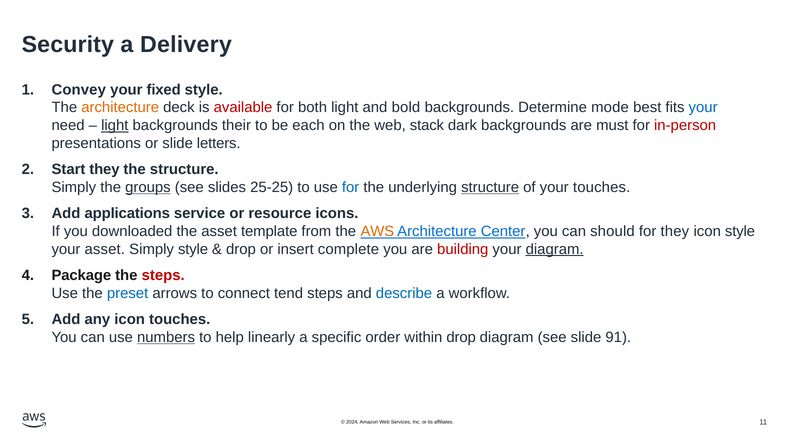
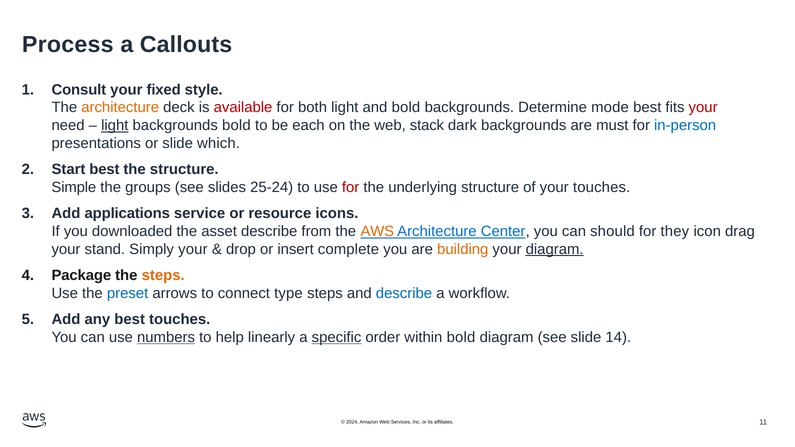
Security: Security -> Process (68, 45)
Delivery: Delivery -> Callouts (186, 45)
Convey: Convey -> Consult (79, 90)
your colour: blue -> red (703, 108)
backgrounds their: their -> bold (236, 125)
in-person colour: red -> blue (685, 125)
letters: letters -> which (219, 143)
Start they: they -> best (104, 170)
Simply: Simply -> Simple (74, 187)
groups underline: present -> none (148, 187)
25-25: 25-25 -> 25-24 (272, 187)
for colour: blue -> red (351, 187)
structure underline: present -> none (490, 187)
asset template: template -> describe (269, 231)
icon style: style -> drag (740, 231)
your asset: asset -> stand (105, 249)
Simply style: style -> your (193, 249)
building colour: red -> orange (463, 249)
steps colour: red -> orange (163, 276)
tend: tend -> type (288, 293)
any icon: icon -> best (130, 320)
specific underline: none -> present (337, 337)
within drop: drop -> bold (461, 337)
91: 91 -> 14 (618, 337)
